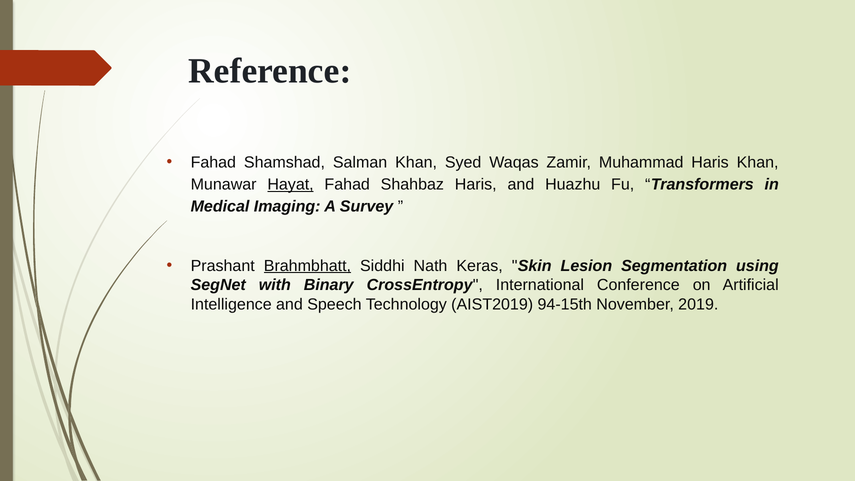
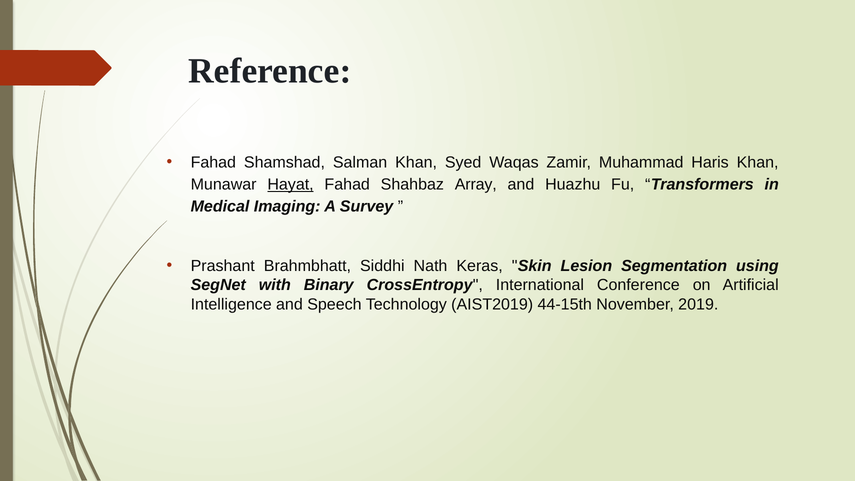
Shahbaz Haris: Haris -> Array (476, 184)
Brahmbhatt underline: present -> none (307, 266)
94-15th: 94-15th -> 44-15th (565, 304)
